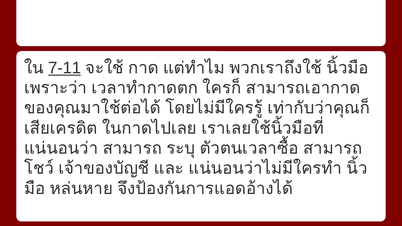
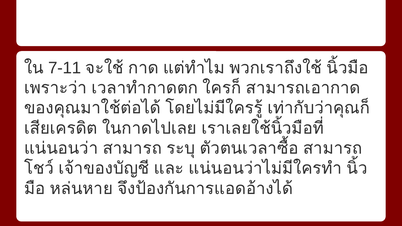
7-11 underline: present -> none (65, 68)
